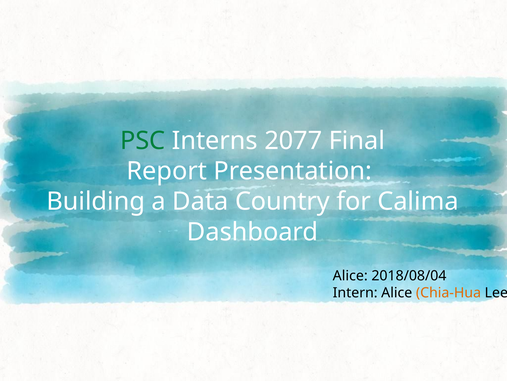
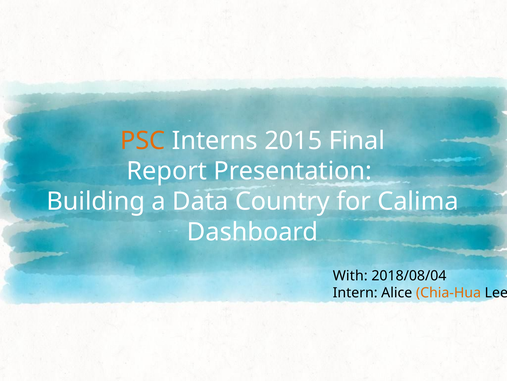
PSC colour: green -> orange (143, 140)
2077: 2077 -> 2015 (293, 140)
Alice: Alice -> With (350, 275)
